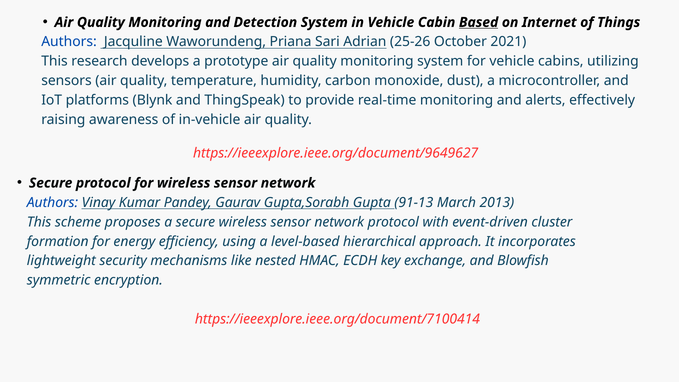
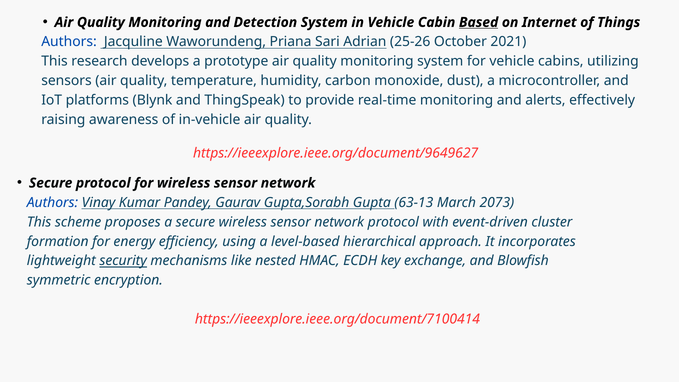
91-13: 91-13 -> 63-13 (414, 202)
2013: 2013 -> 2073 (497, 202)
security underline: none -> present (123, 261)
